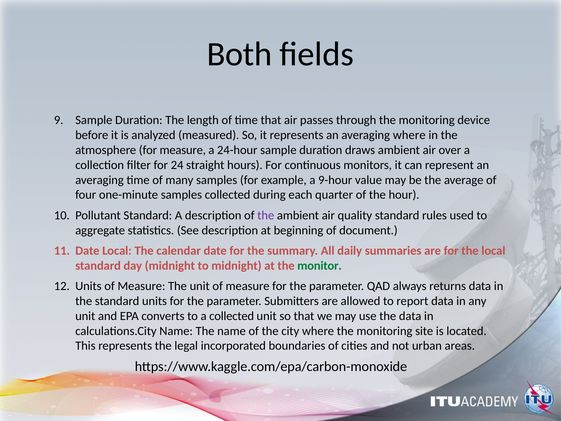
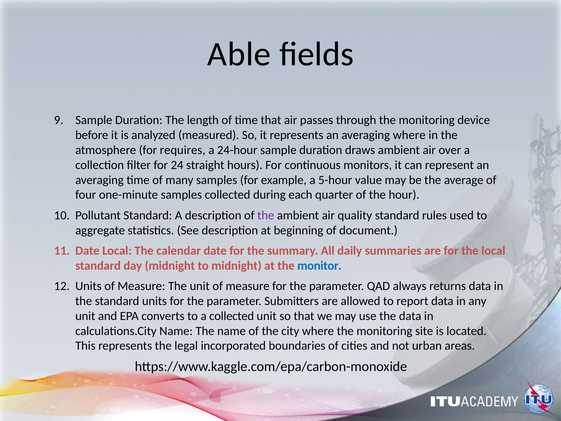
Both: Both -> Able (239, 54)
for measure: measure -> requires (183, 150)
9-hour: 9-hour -> 5-hour (335, 180)
monitor colour: green -> blue (320, 265)
